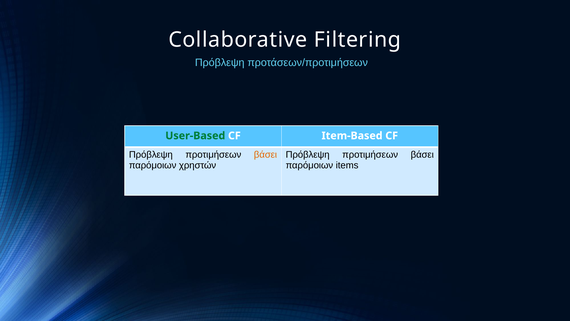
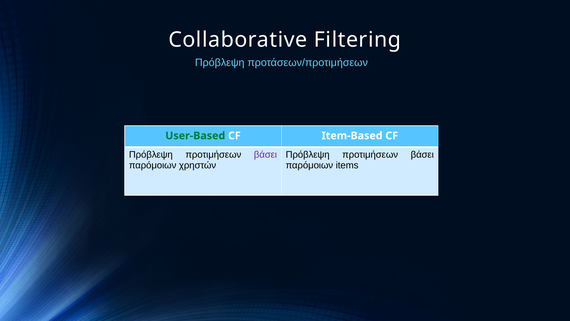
βάσει colour: orange -> purple (265, 155)
